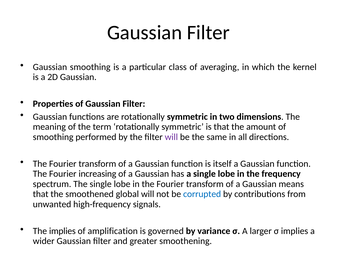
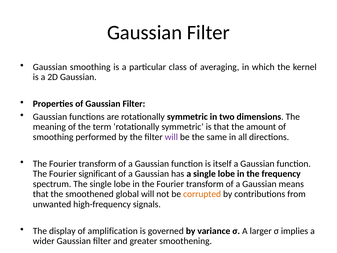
increasing: increasing -> significant (97, 174)
corrupted colour: blue -> orange (202, 194)
The implies: implies -> display (62, 231)
